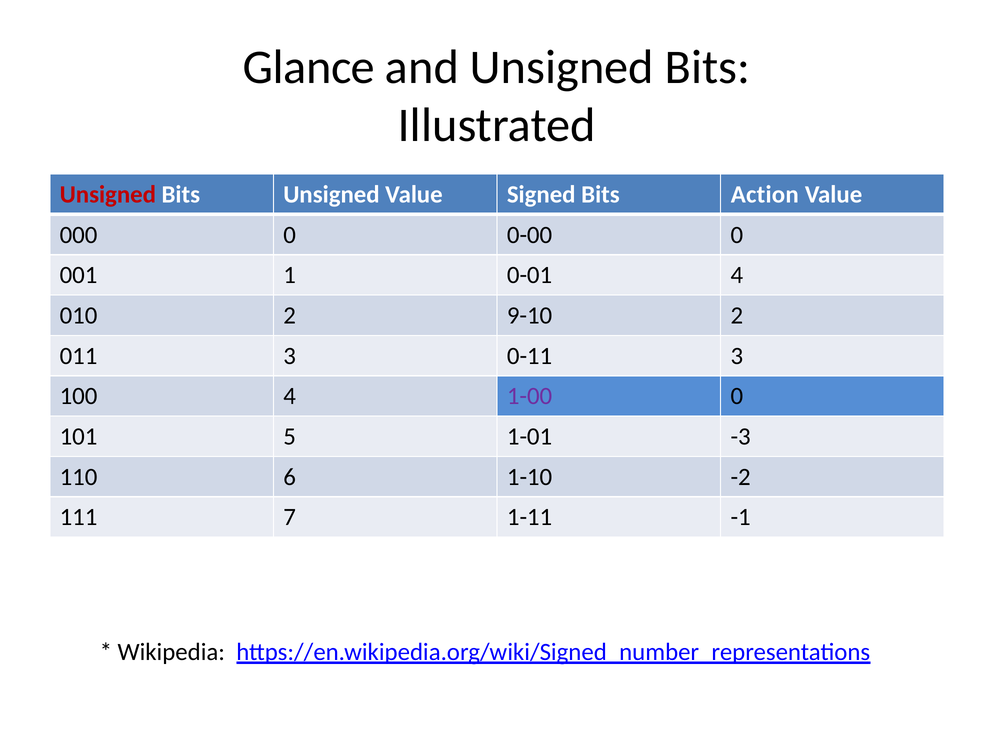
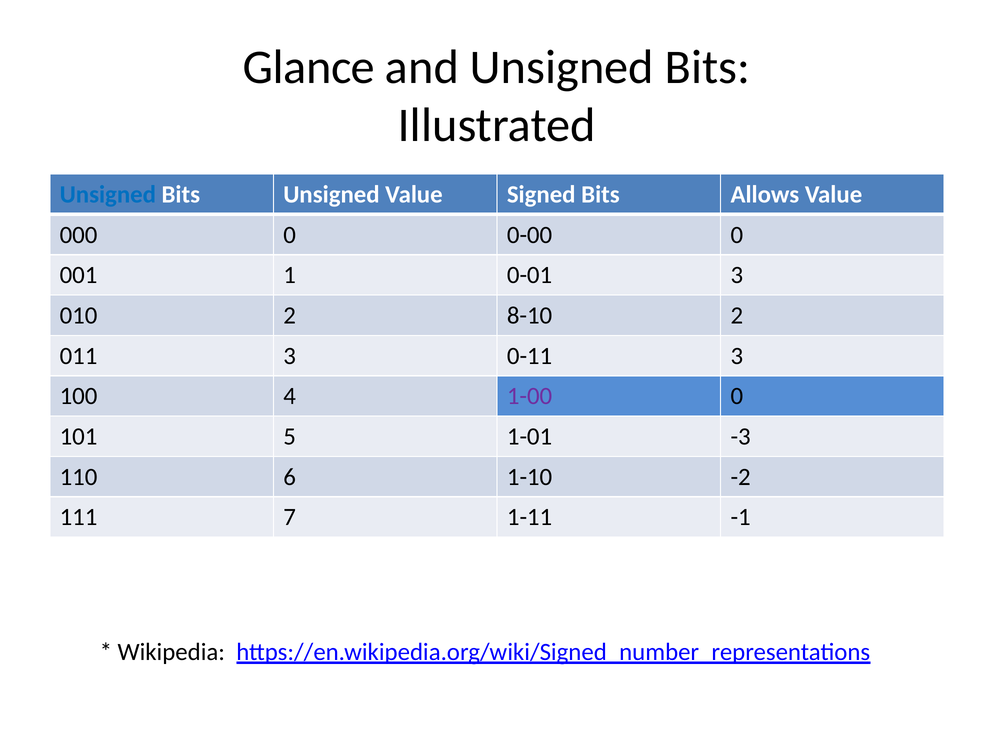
Unsigned colour: red -> blue (108, 194)
Action: Action -> Allows (765, 194)
0-01 4: 4 -> 3 (737, 275)
9-10: 9-10 -> 8-10 (530, 315)
